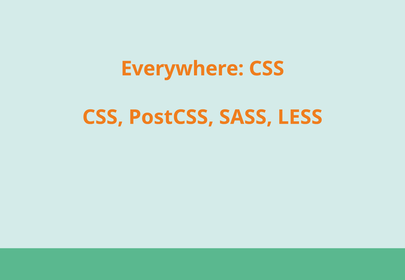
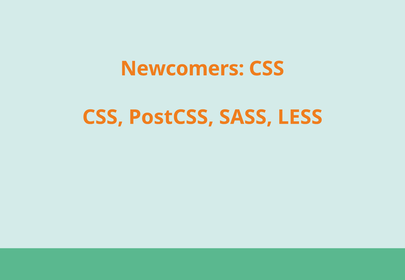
Everywhere: Everywhere -> Newcomers (182, 69)
